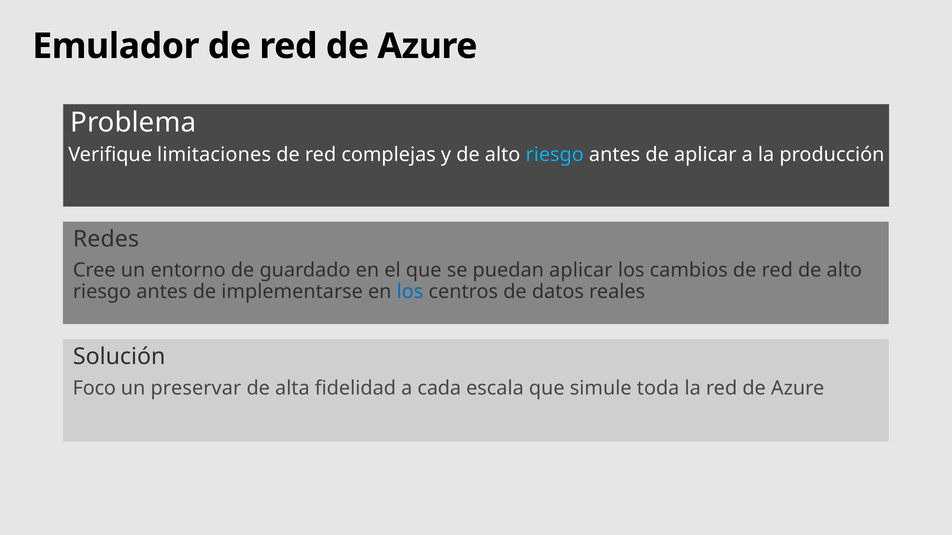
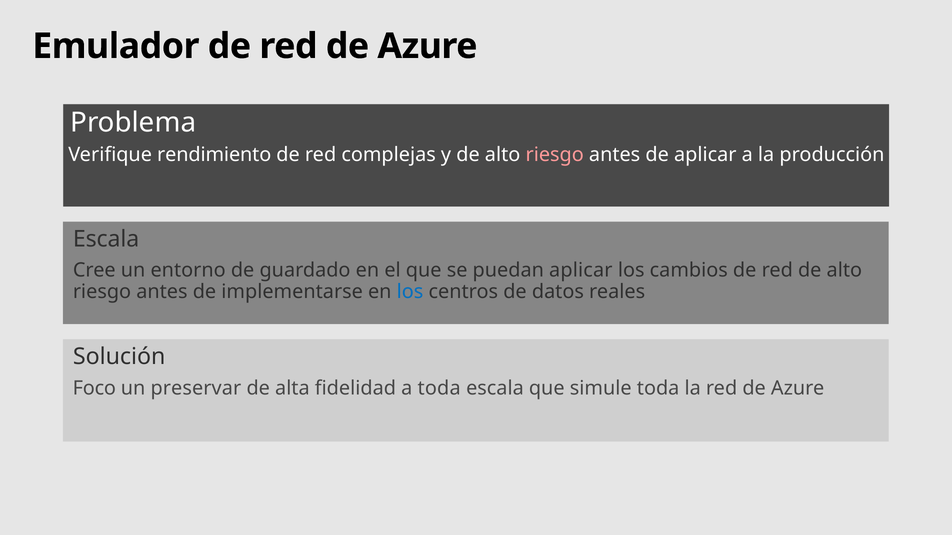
limitaciones: limitaciones -> rendimiento (214, 155)
riesgo colour: light blue -> pink (555, 155)
Redes: Redes -> Escala (106, 239)
a cada: cada -> toda (439, 388)
